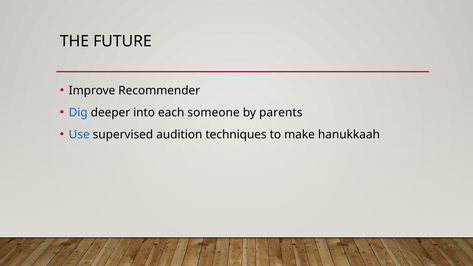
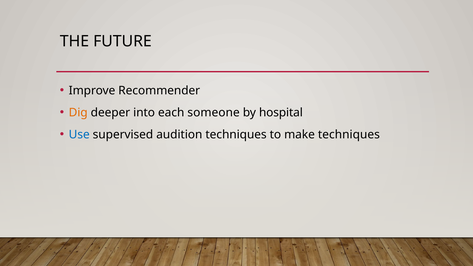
Dig colour: blue -> orange (78, 113)
parents: parents -> hospital (281, 113)
make hanukkaah: hanukkaah -> techniques (349, 135)
